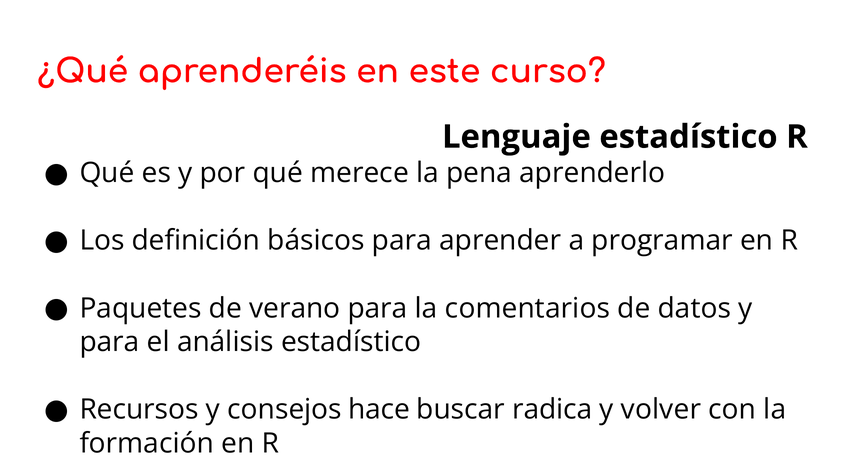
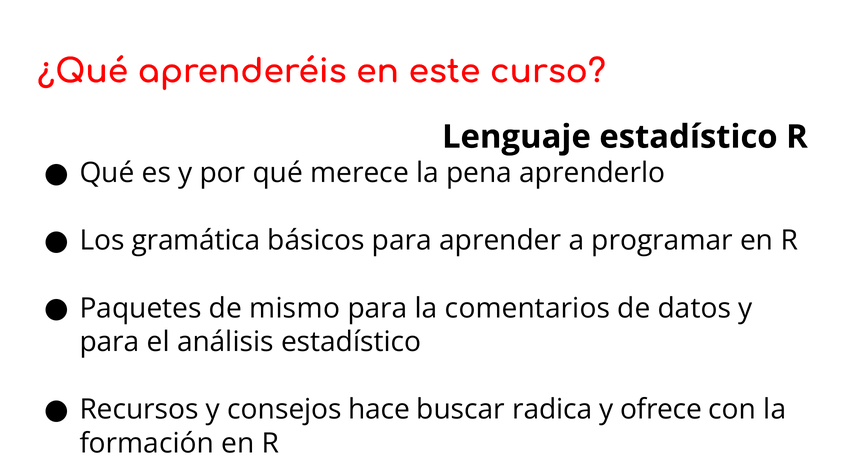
definición: definición -> gramática (196, 241)
verano: verano -> mismo (295, 308)
volver: volver -> ofrece (661, 410)
